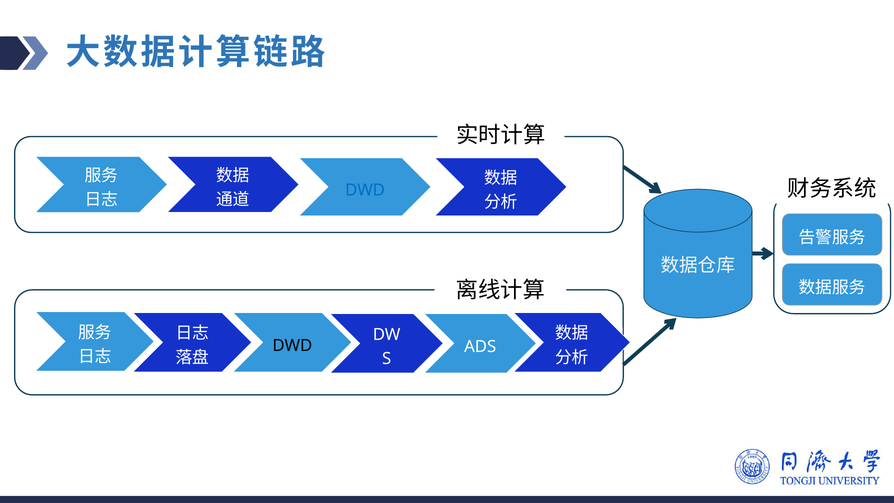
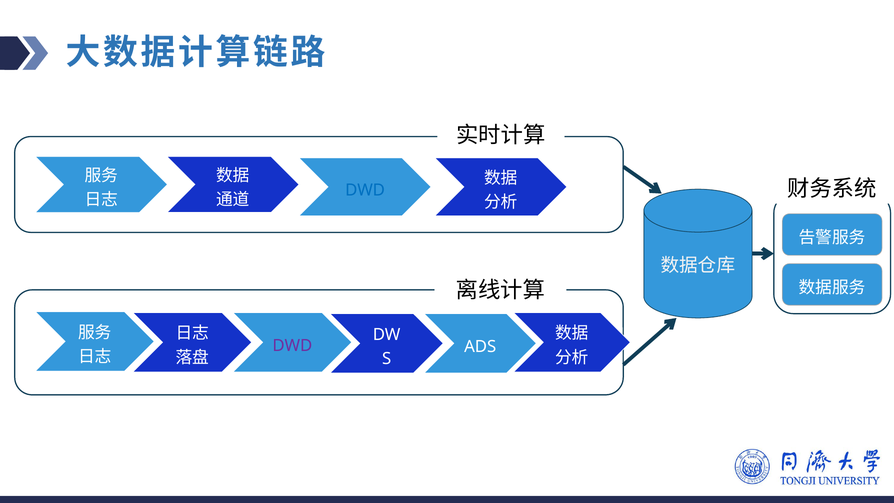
DWD colour: black -> purple (292, 345)
